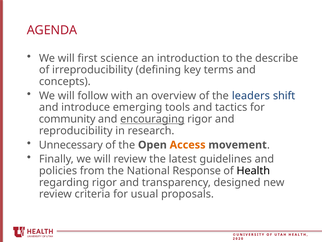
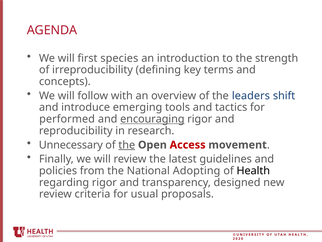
science: science -> species (119, 58)
describe: describe -> strength (277, 58)
community: community -> performed (67, 119)
the underline: none -> present (127, 145)
Access colour: orange -> red (188, 145)
Response: Response -> Adopting (197, 170)
